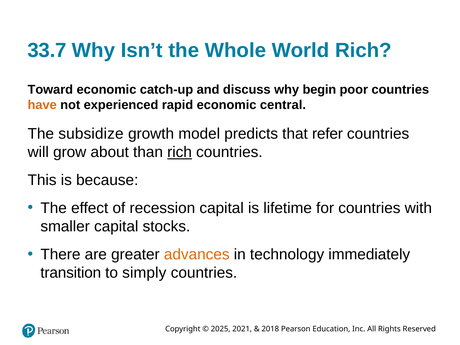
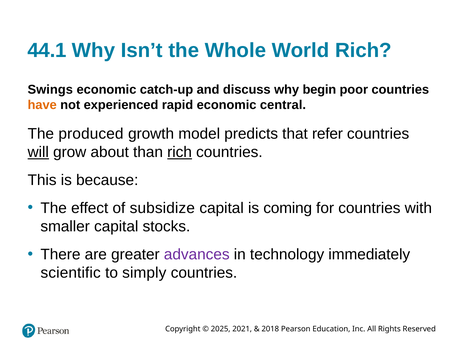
33.7: 33.7 -> 44.1 (47, 51)
Toward: Toward -> Swings (50, 90)
subsidize: subsidize -> produced (91, 134)
will underline: none -> present (38, 152)
recession: recession -> subsidize (162, 208)
lifetime: lifetime -> coming (288, 208)
advances colour: orange -> purple (197, 254)
transition: transition -> scientific (71, 273)
